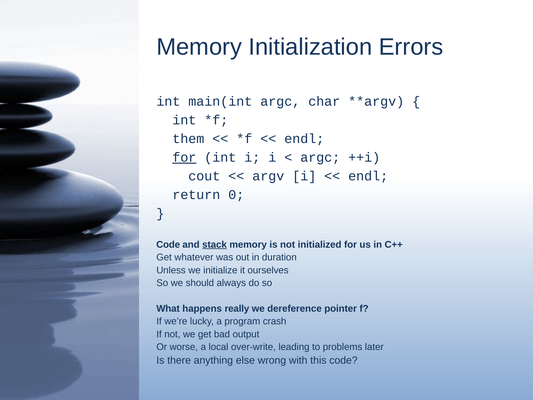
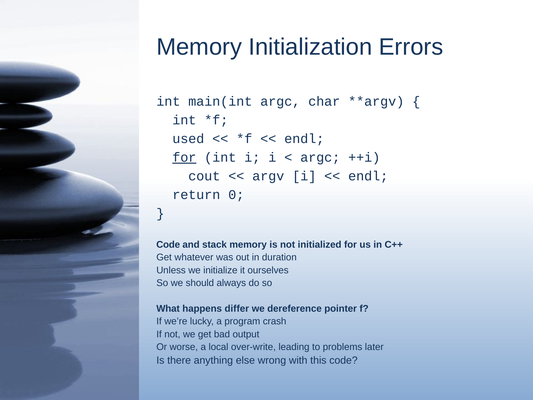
them: them -> used (188, 139)
stack underline: present -> none (215, 244)
really: really -> differ (237, 308)
